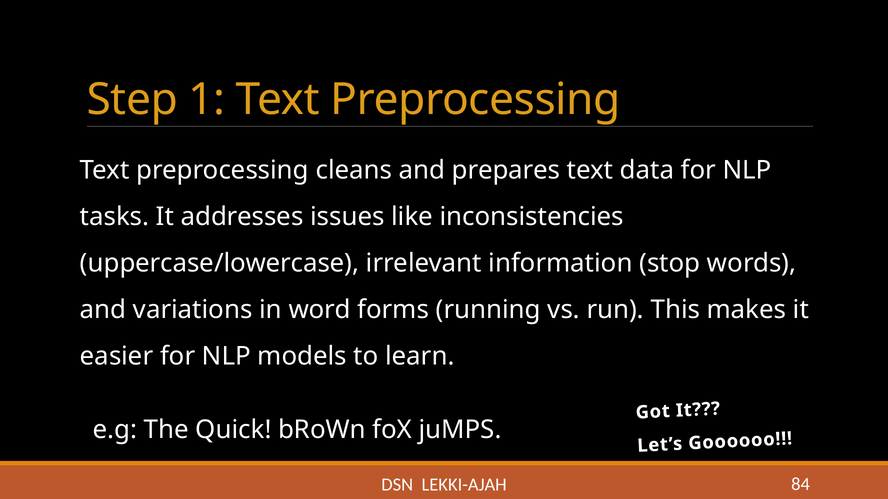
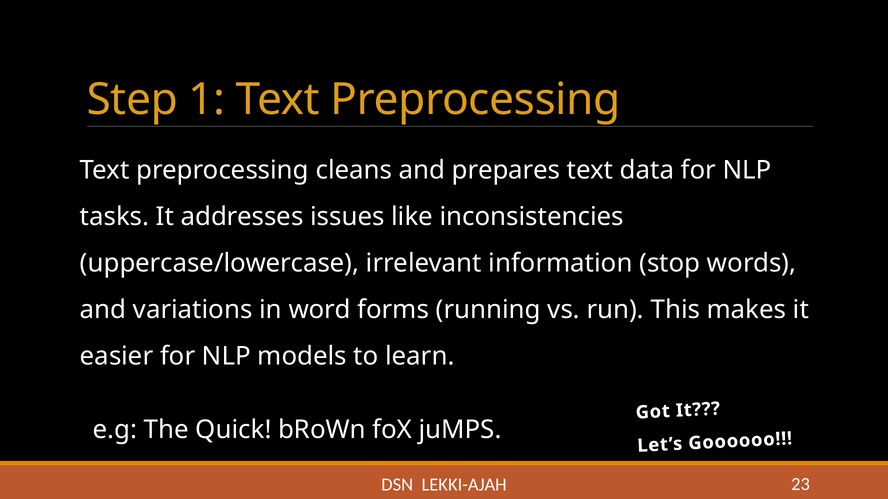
84: 84 -> 23 (801, 485)
